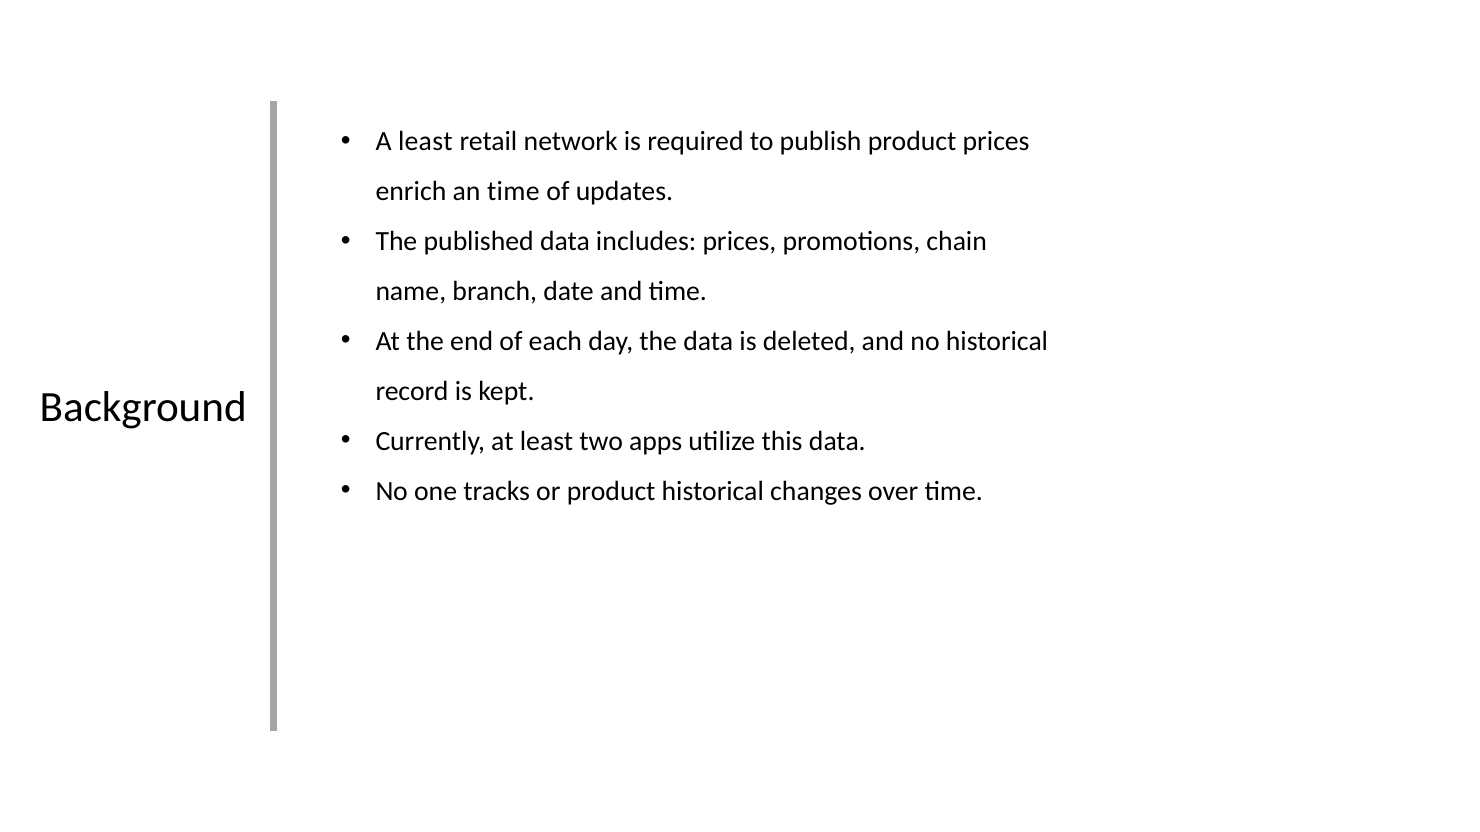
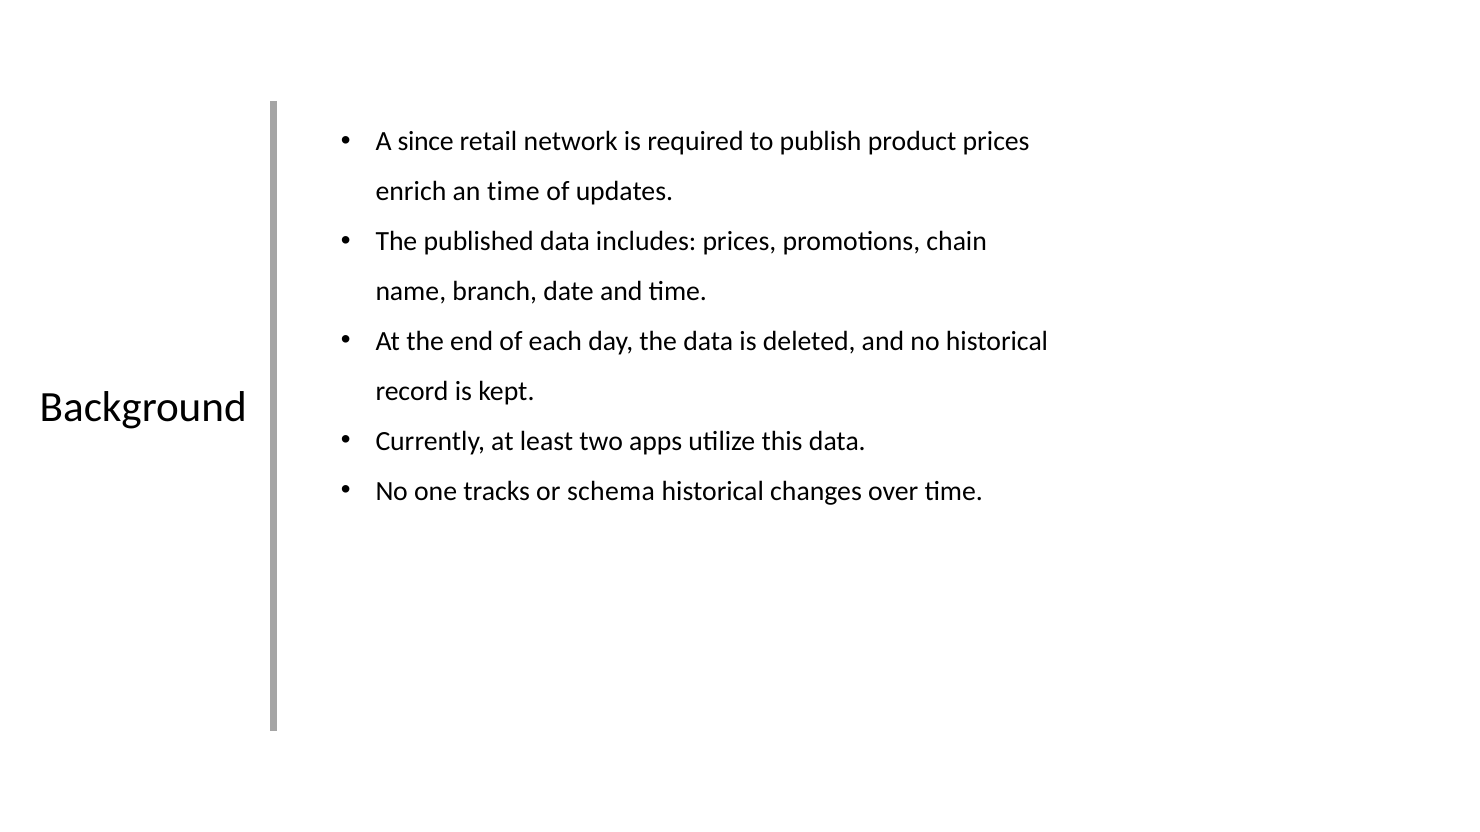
A least: least -> since (426, 142)
or product: product -> schema (611, 491)
